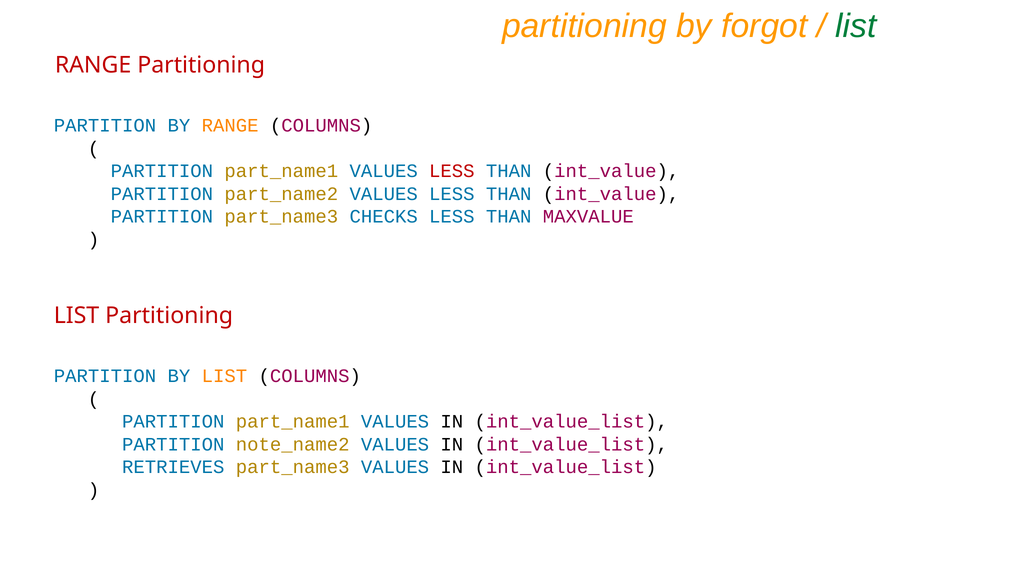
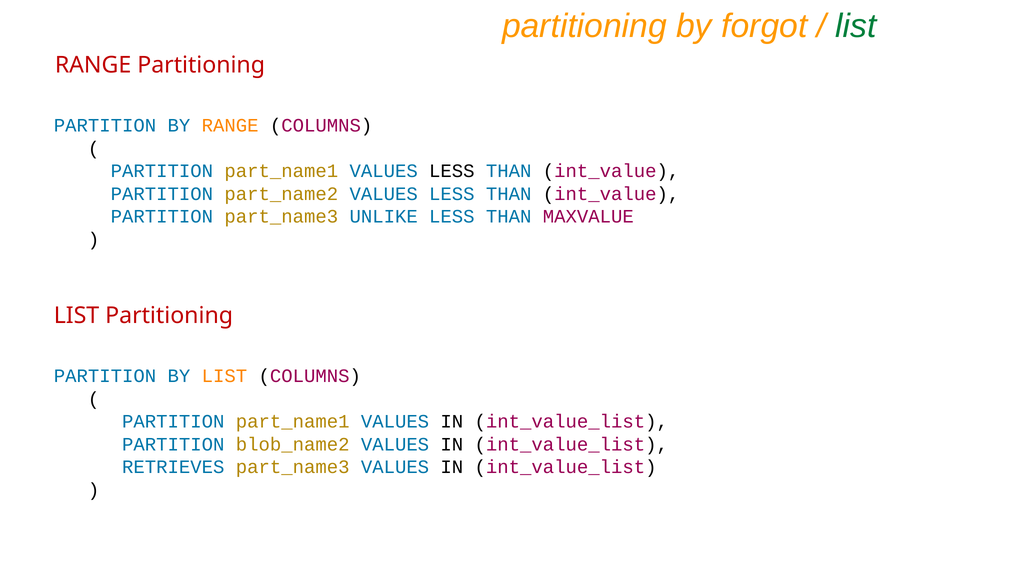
LESS colour: red -> black (452, 171)
CHECKS: CHECKS -> UNLIKE (384, 216)
note_name2: note_name2 -> blob_name2 (293, 444)
